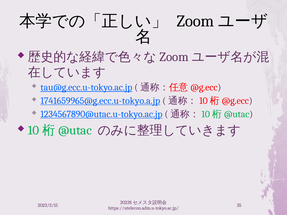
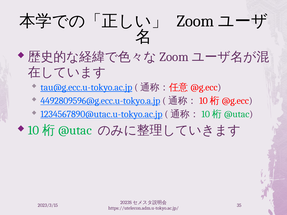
1741659965@g.ecc.u-tokyo.a.jp: 1741659965@g.ecc.u-tokyo.a.jp -> 4492809596@g.ecc.u-tokyo.a.jp (100, 101)
